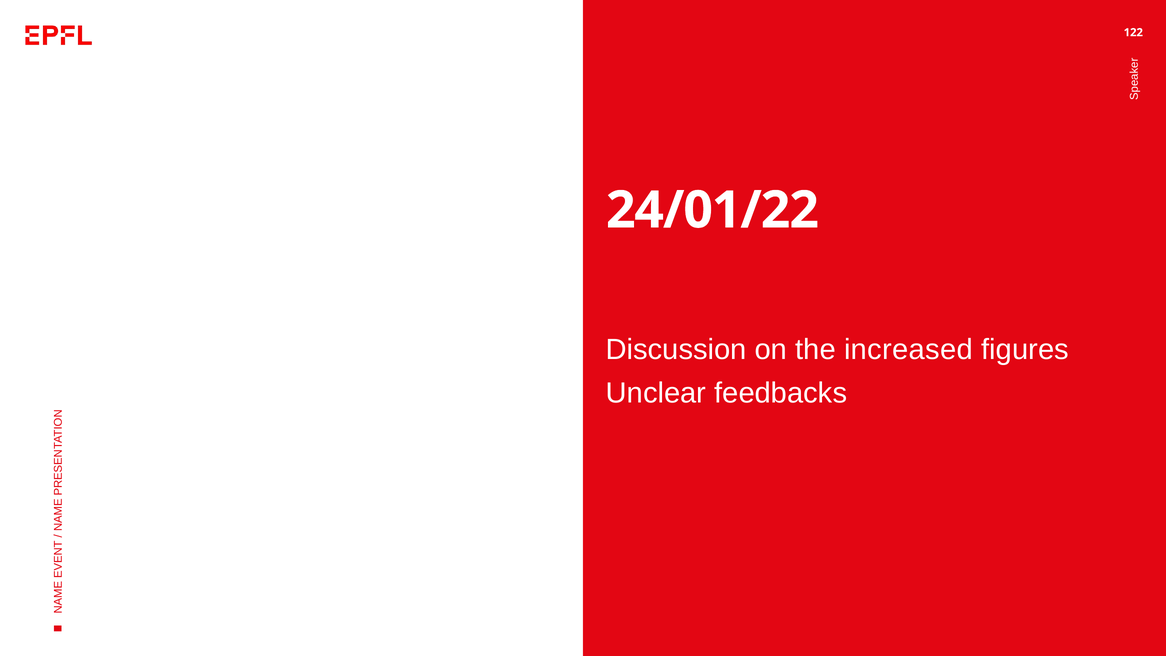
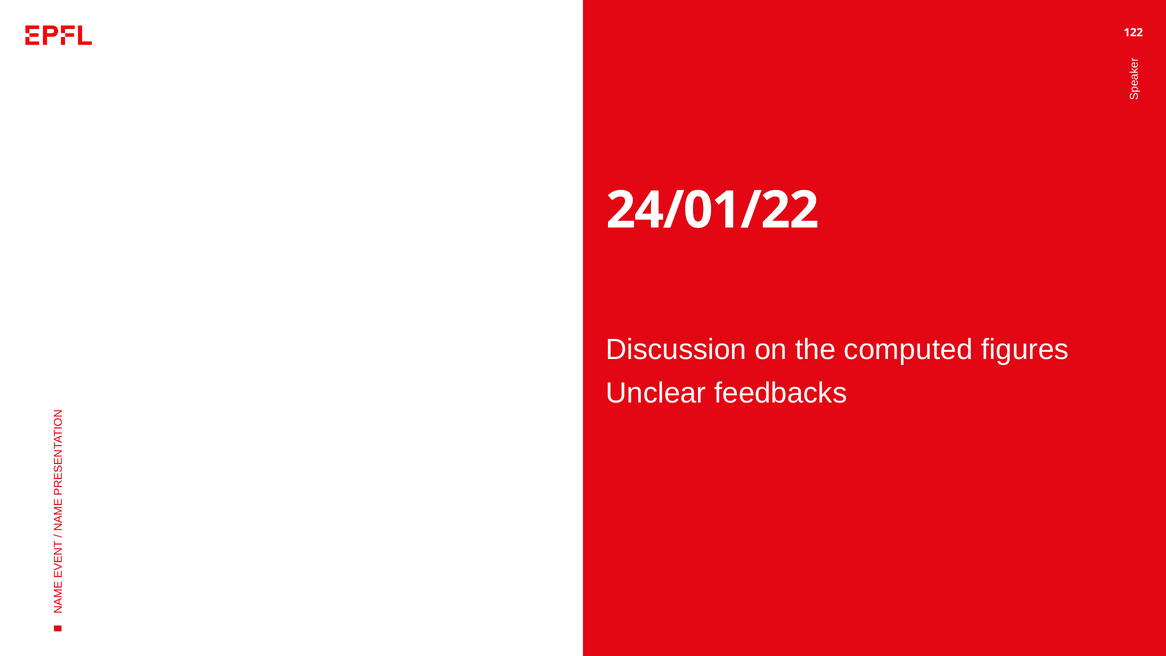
increased: increased -> computed (908, 349)
